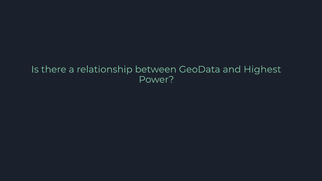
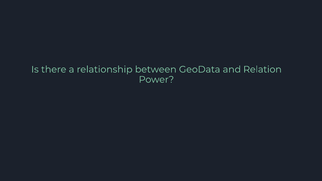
Highest: Highest -> Relation (262, 69)
